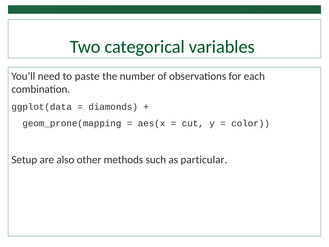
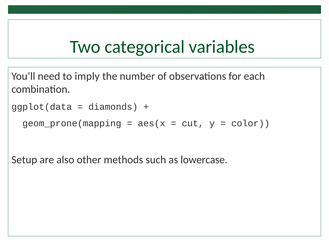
paste: paste -> imply (87, 76)
particular: particular -> lowercase (204, 159)
